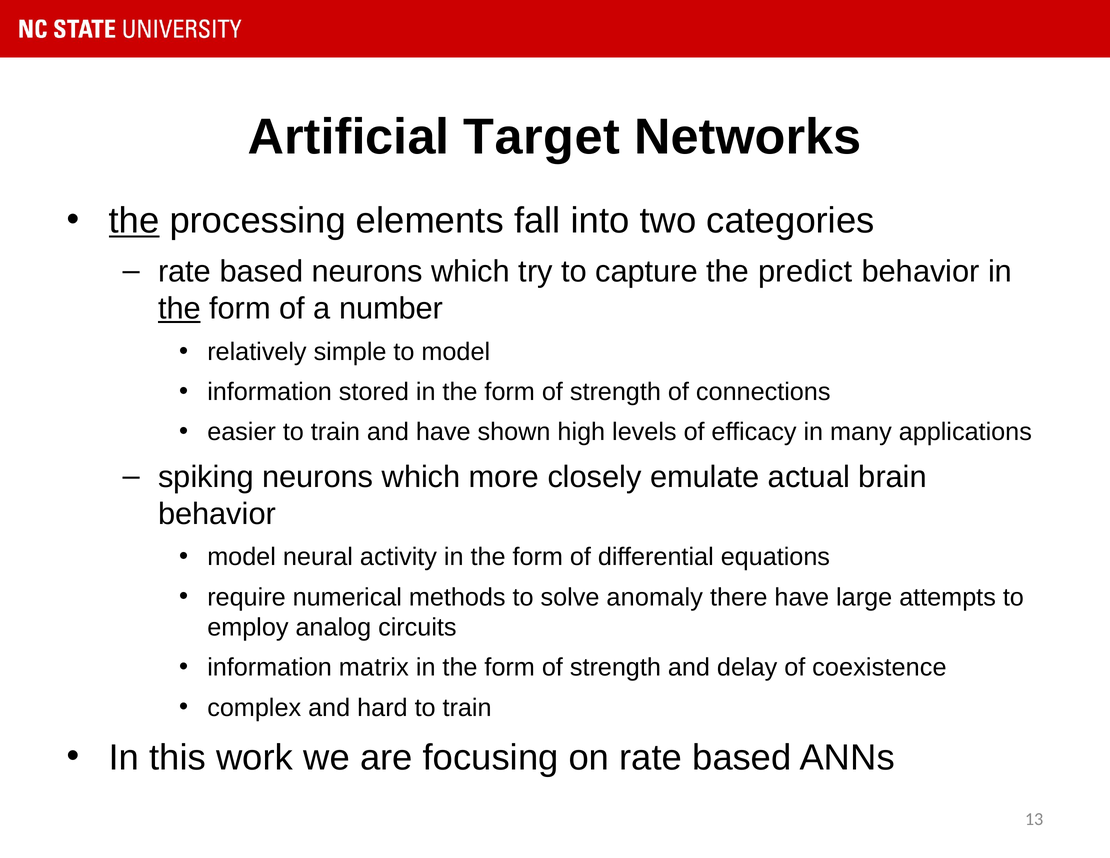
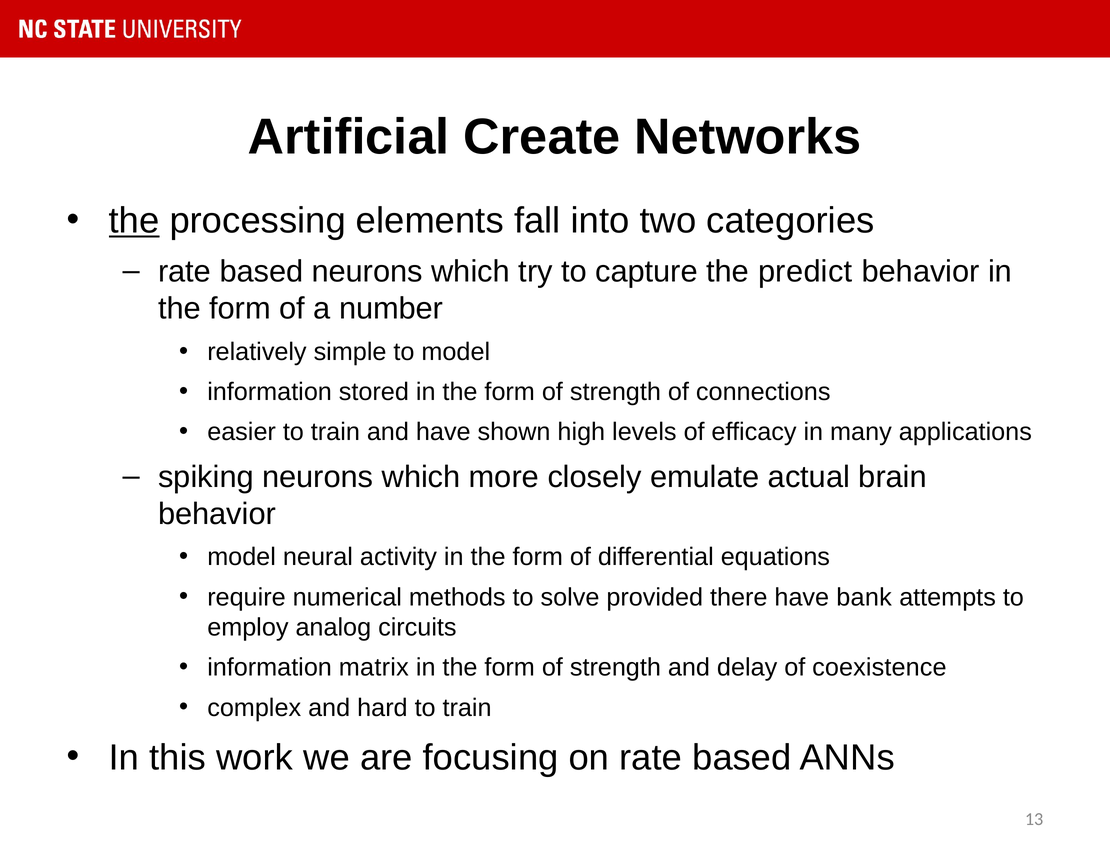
Target: Target -> Create (542, 137)
the underline: present -> none (179, 309)
anomaly: anomaly -> provided (655, 597)
large: large -> bank (864, 597)
